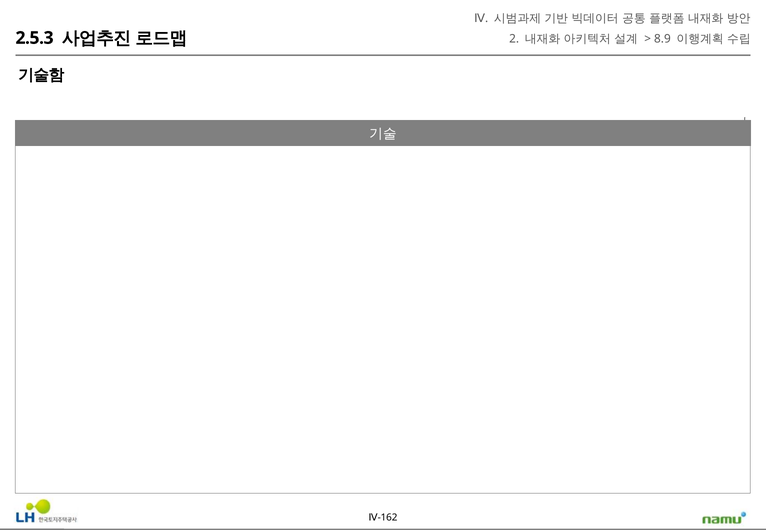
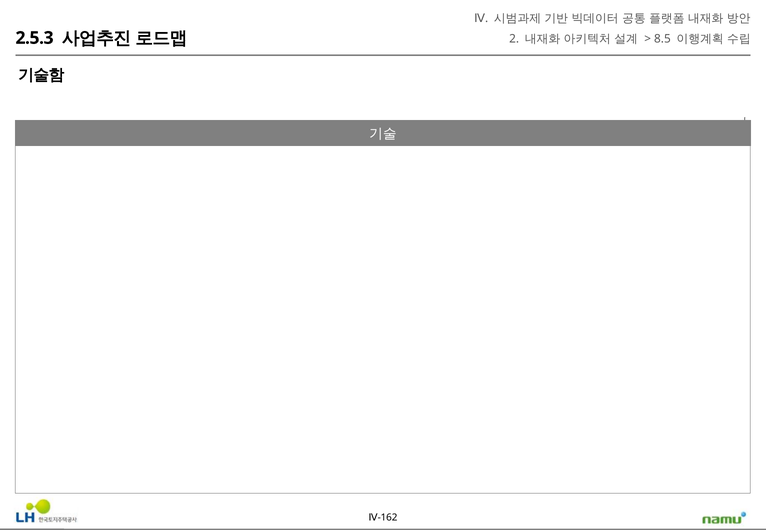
8.9: 8.9 -> 8.5 (662, 39)
